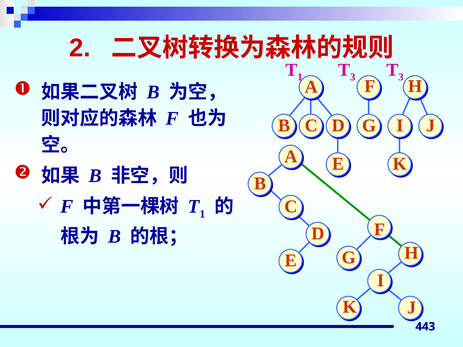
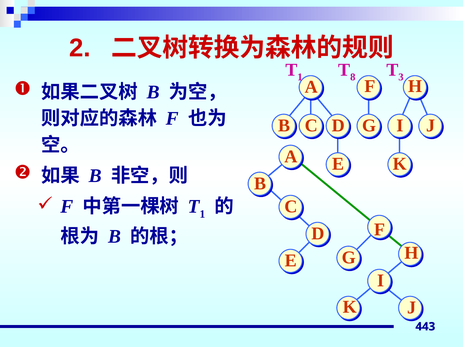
3: 3 -> 8 (353, 77)
